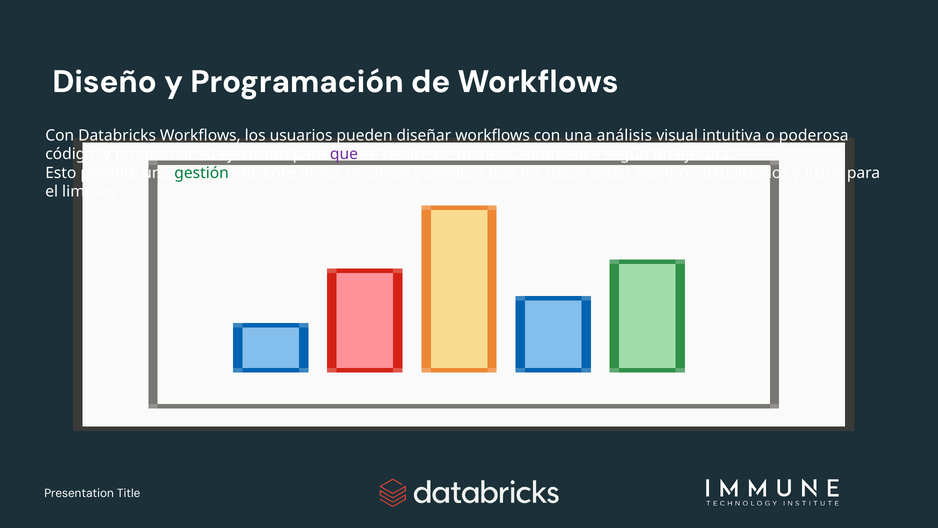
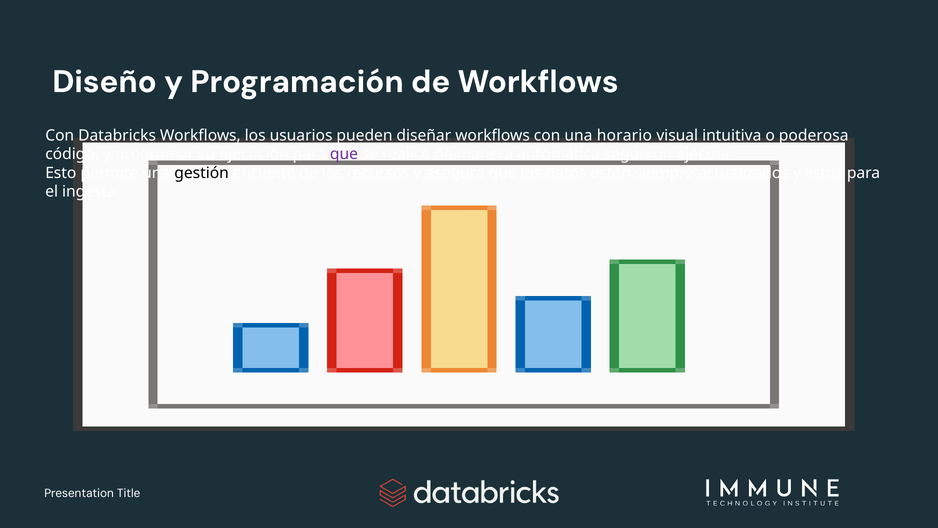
análisis: análisis -> horario (624, 135)
gestión colour: green -> black (202, 173)
limpios: limpios -> ingesta (89, 192)
